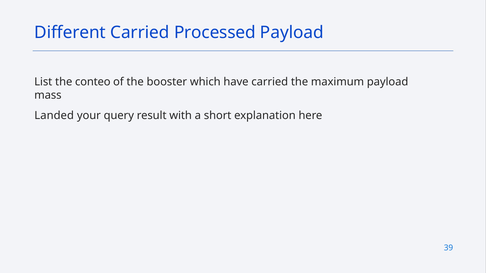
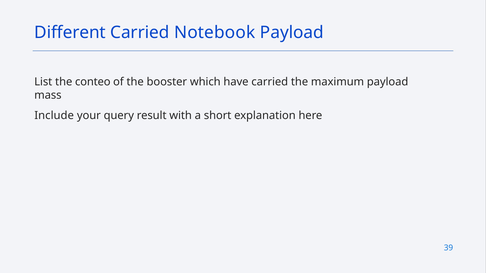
Processed: Processed -> Notebook (215, 32)
Landed: Landed -> Include (54, 116)
